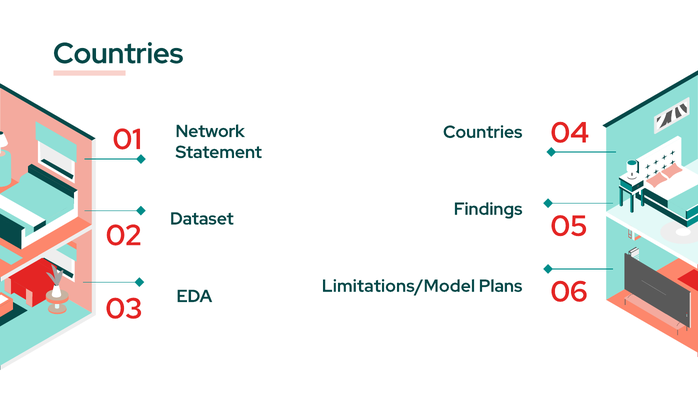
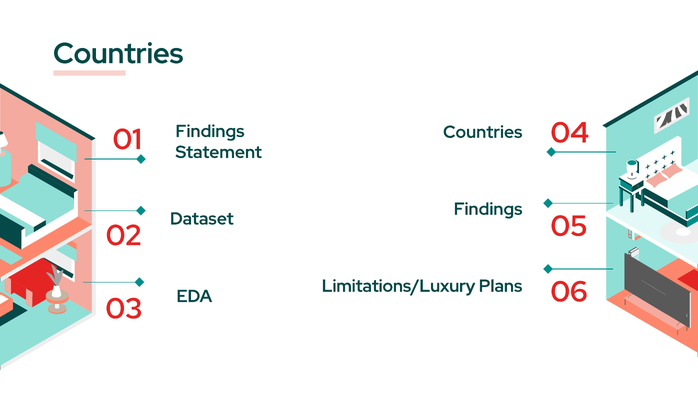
Network: Network -> Findings (210, 131)
Limitations/Model: Limitations/Model -> Limitations/Luxury (399, 286)
